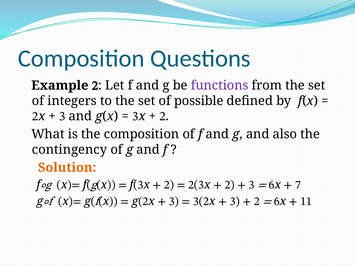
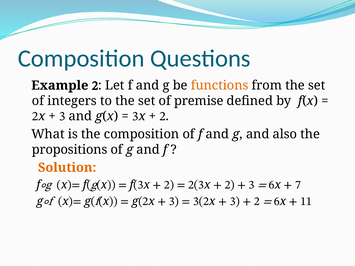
functions colour: purple -> orange (220, 86)
possible: possible -> premise (199, 101)
contingency: contingency -> propositions (70, 150)
